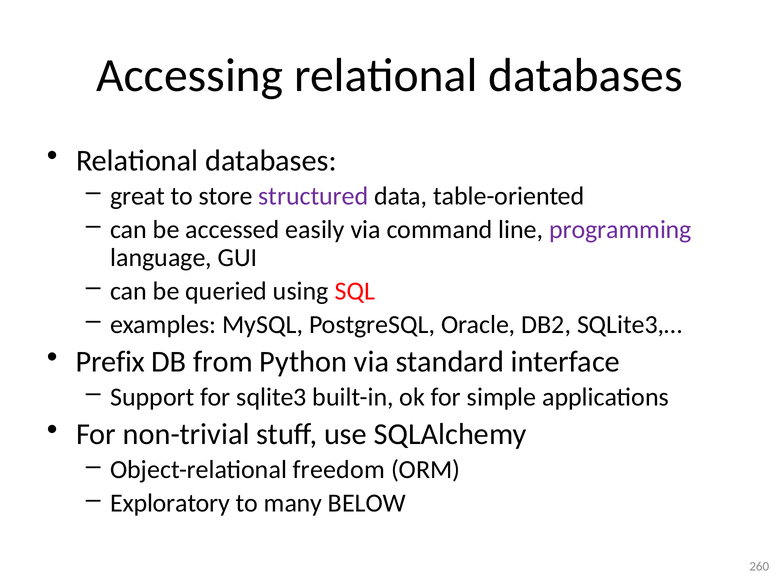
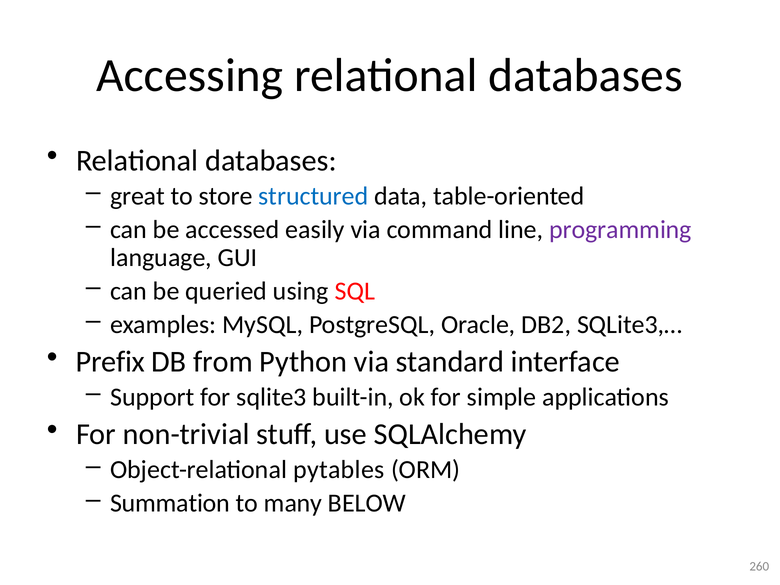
structured colour: purple -> blue (313, 196)
freedom: freedom -> pytables (339, 470)
Exploratory: Exploratory -> Summation (170, 503)
